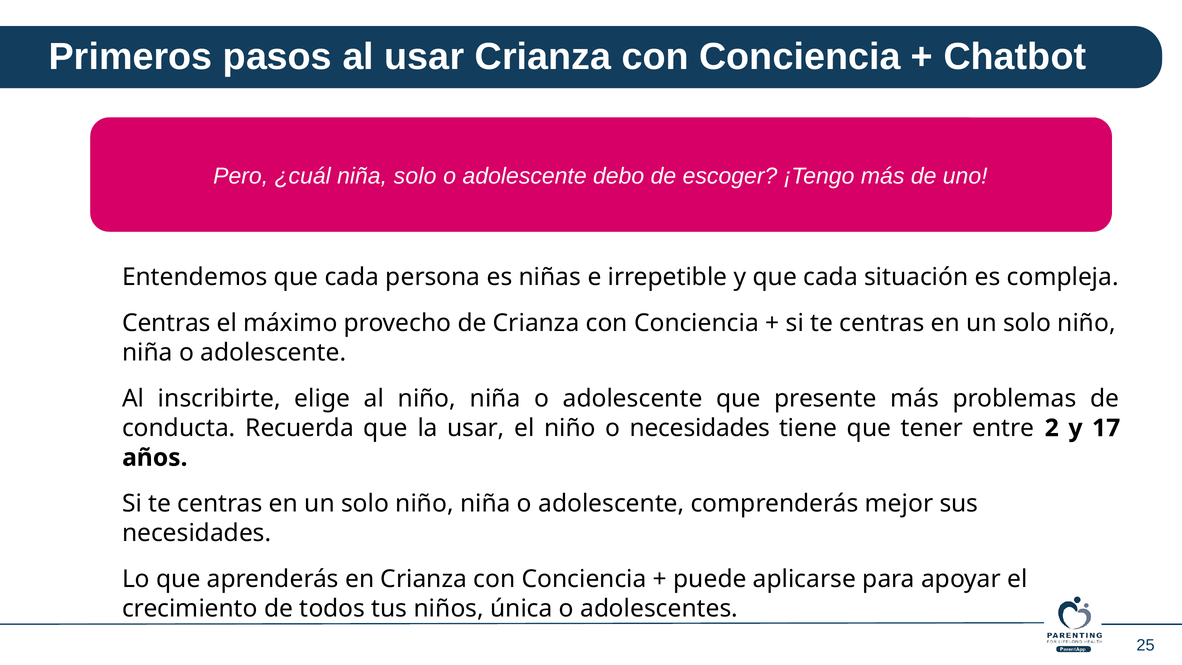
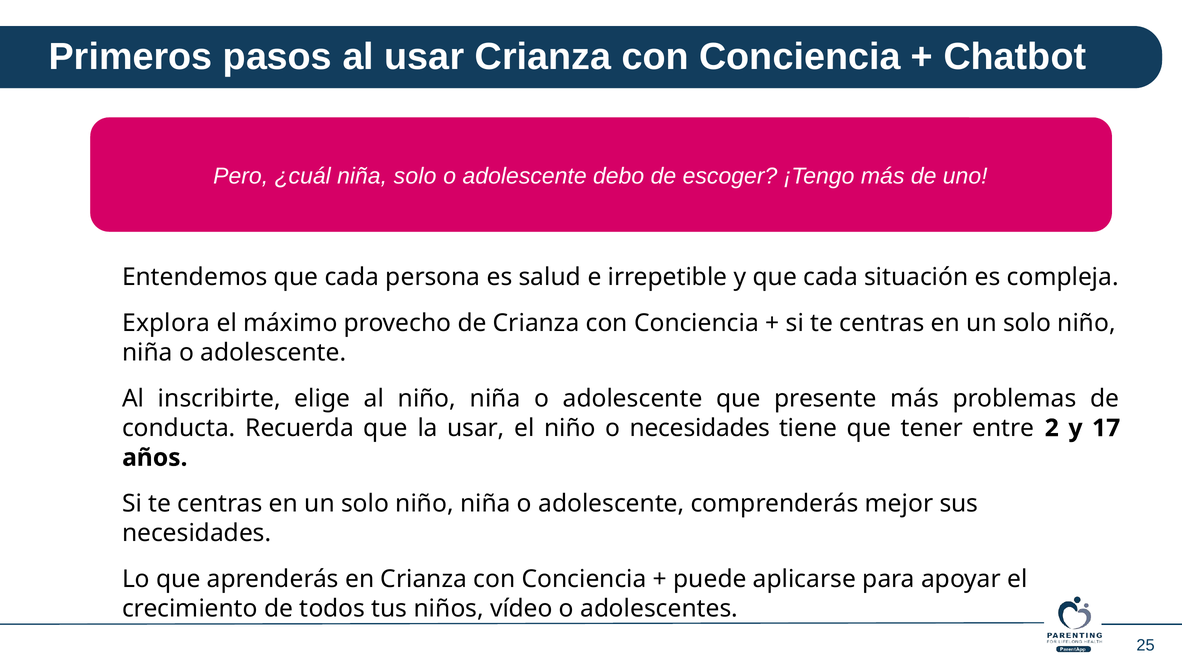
niñas: niñas -> salud (550, 277)
Centras: Centras -> Explora (166, 323)
única: única -> vídeo (521, 609)
